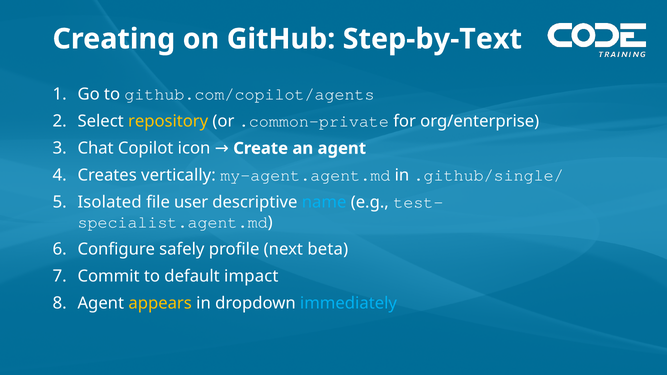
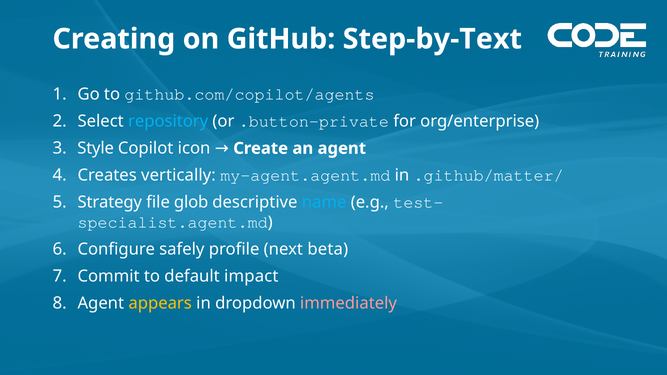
repository colour: yellow -> light blue (168, 121)
.common-private: .common-private -> .button-private (314, 121)
Chat: Chat -> Style (96, 148)
.github/single/: .github/single/ -> .github/matter/ (489, 175)
Isolated: Isolated -> Strategy (110, 202)
user: user -> glob (191, 202)
immediately colour: light blue -> pink (348, 303)
